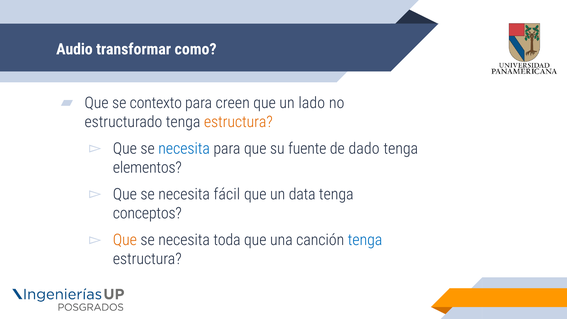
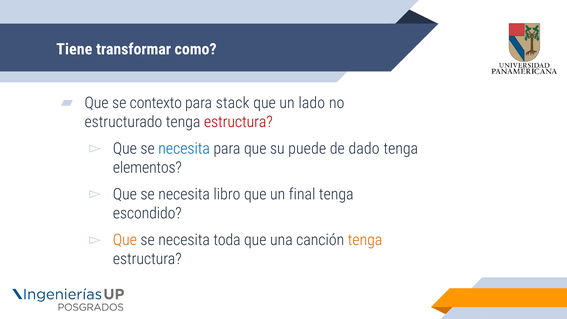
Audio: Audio -> Tiene (74, 49)
creen: creen -> stack (233, 103)
estructura colour: orange -> red (238, 122)
fuente: fuente -> puede (307, 149)
fácil: fácil -> libro (227, 194)
data: data -> final (302, 194)
conceptos: conceptos -> escondido (147, 213)
tenga colour: blue -> orange (365, 240)
